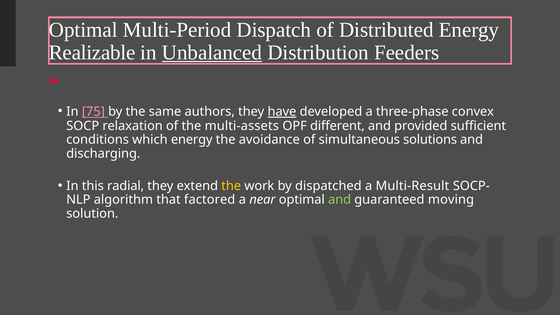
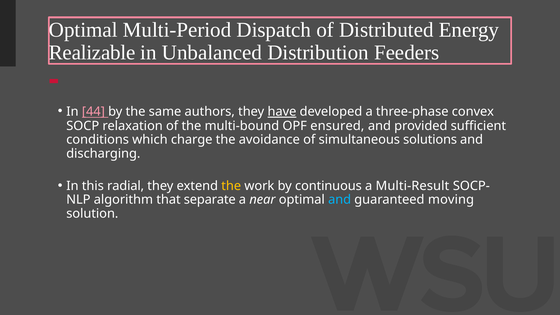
Unbalanced underline: present -> none (212, 52)
75: 75 -> 44 (93, 112)
multi-assets: multi-assets -> multi-bound (242, 126)
different: different -> ensured (337, 126)
which energy: energy -> charge (192, 140)
dispatched: dispatched -> continuous (328, 186)
factored: factored -> separate (210, 200)
and colour: light green -> light blue (340, 200)
